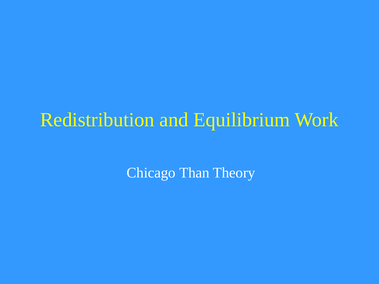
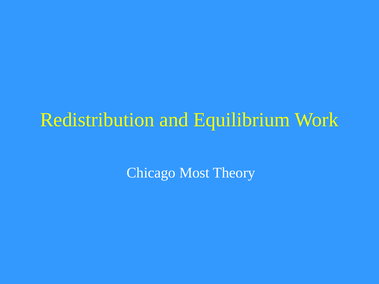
Than: Than -> Most (194, 173)
